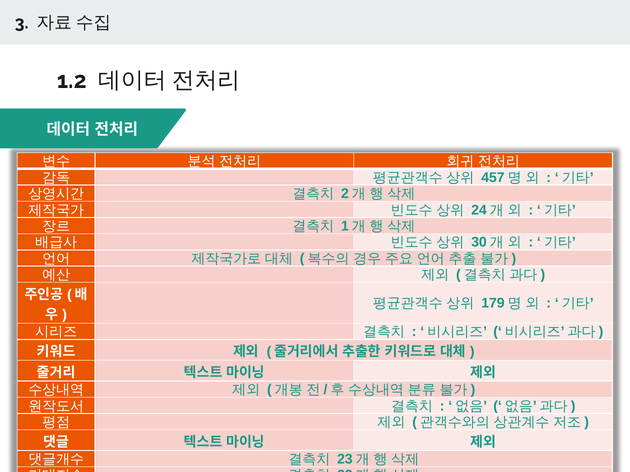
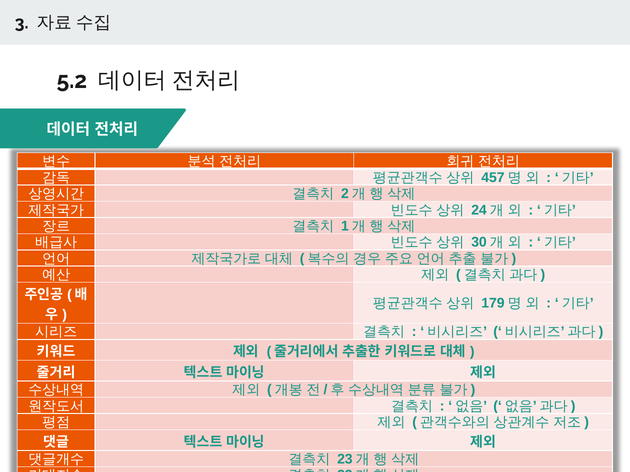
1.2: 1.2 -> 5.2 (72, 80)
